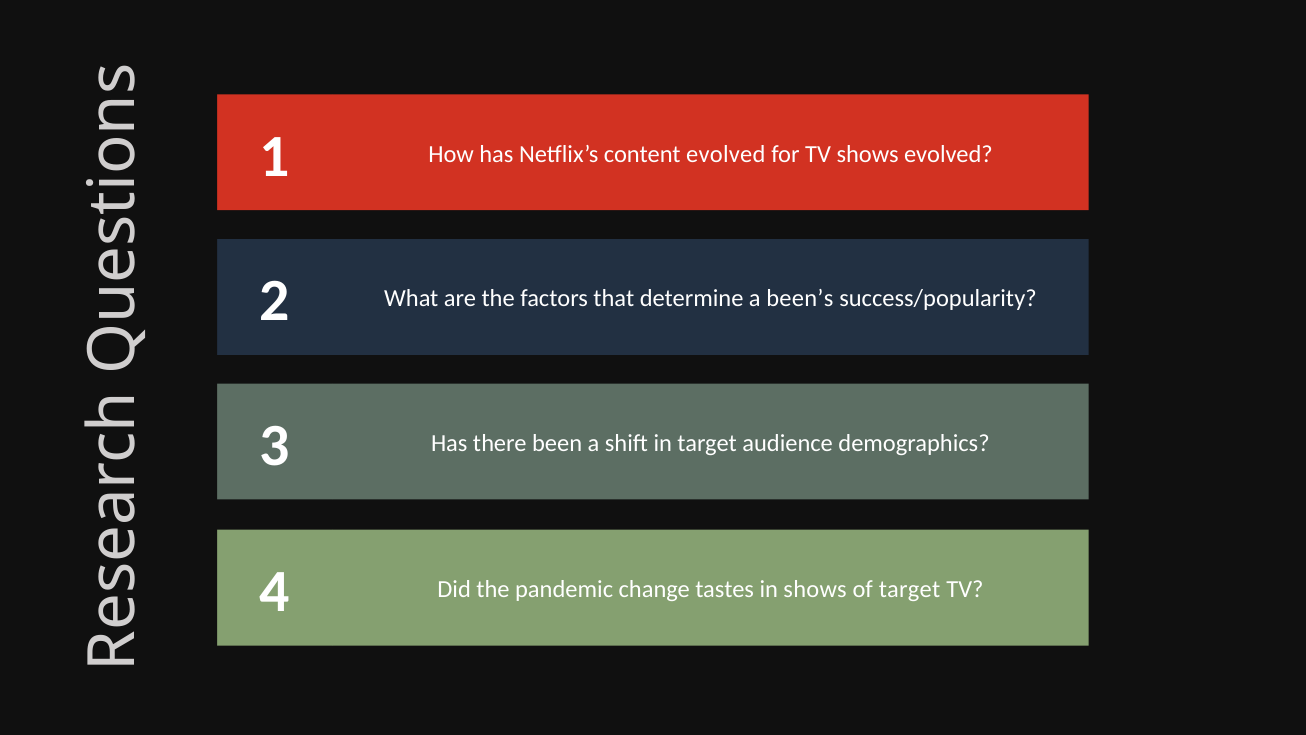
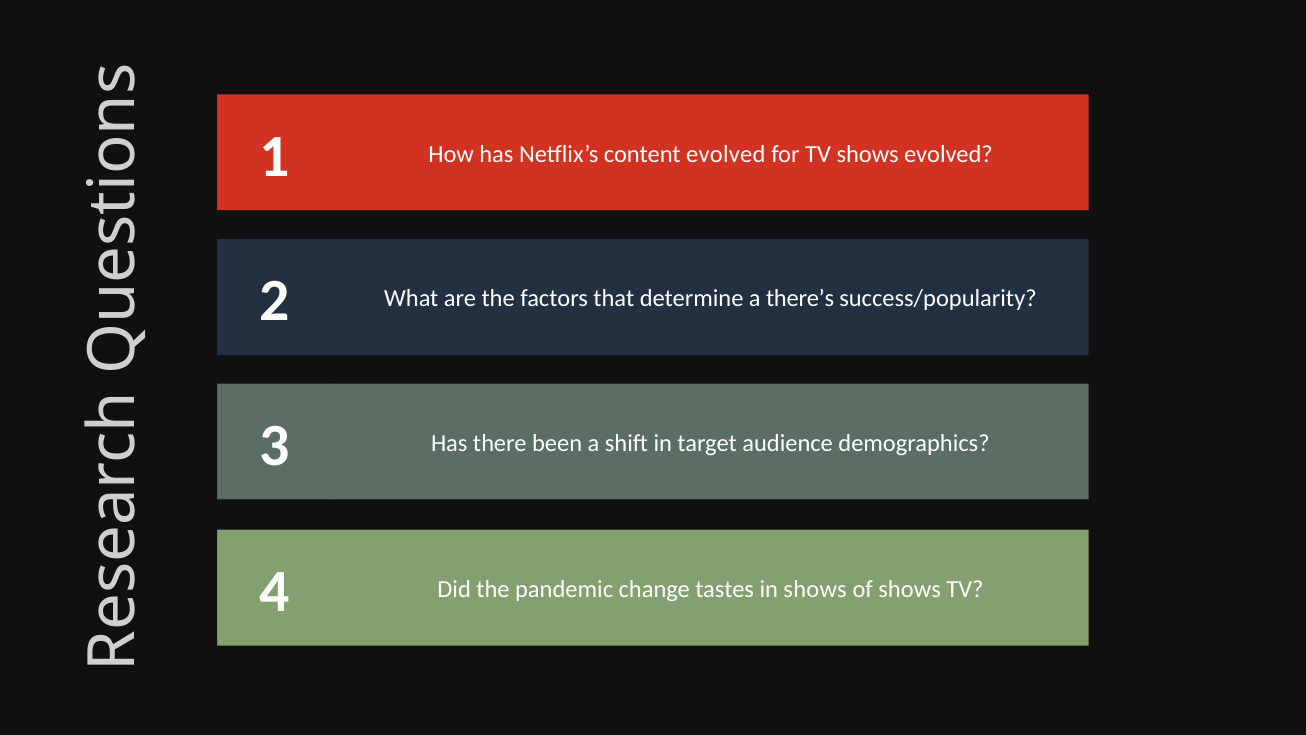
been’s: been’s -> there’s (800, 298)
of target: target -> shows (910, 589)
